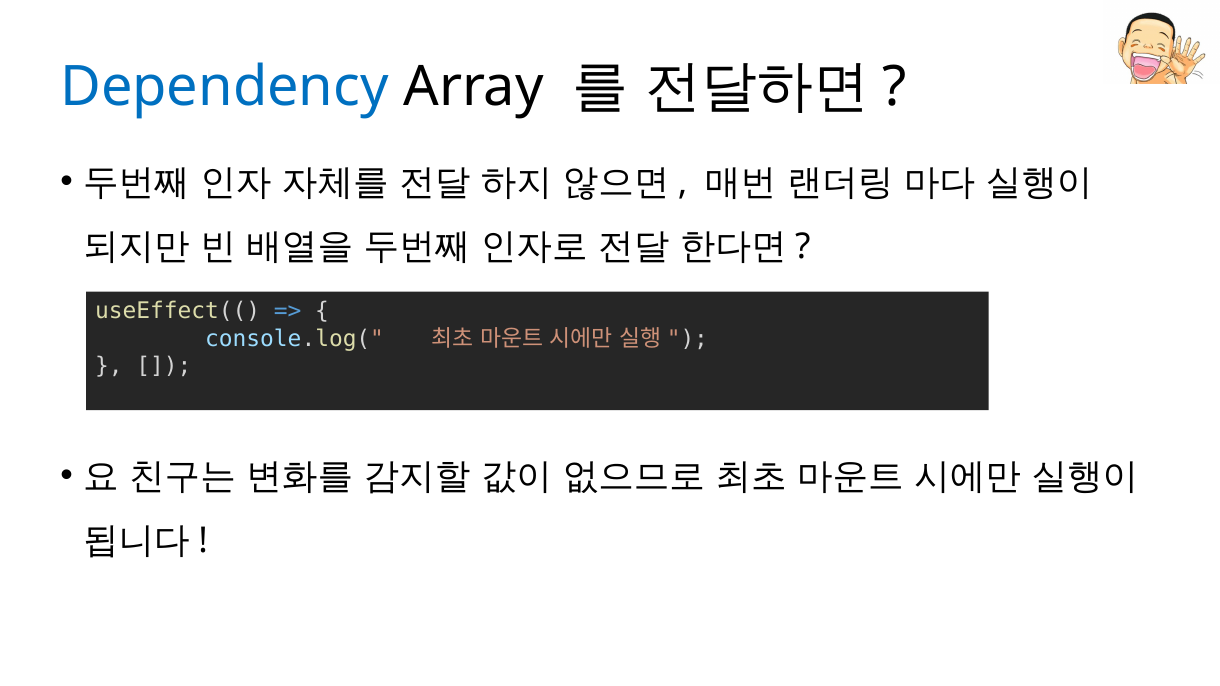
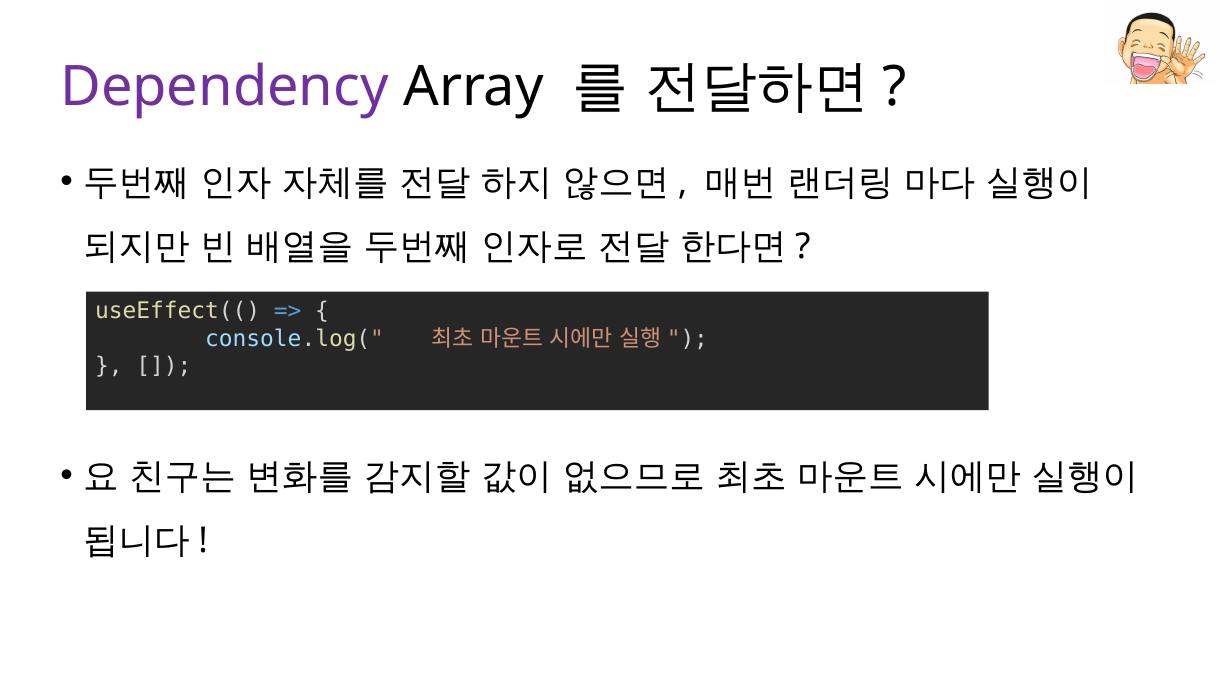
Dependency colour: blue -> purple (225, 87)
